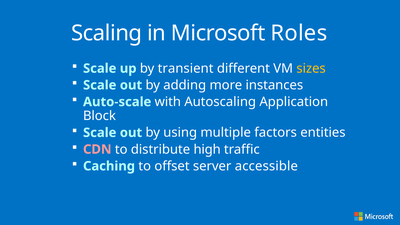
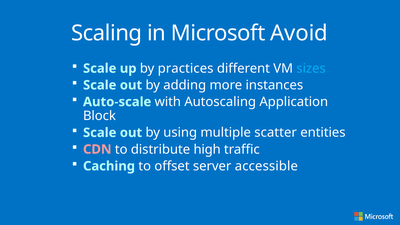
Roles: Roles -> Avoid (299, 33)
transient: transient -> practices (186, 68)
sizes colour: yellow -> light blue (311, 68)
factors: factors -> scatter (276, 133)
